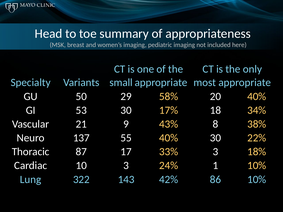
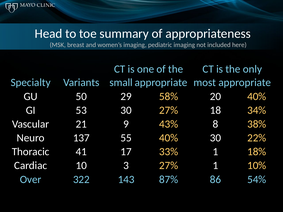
30 17%: 17% -> 27% (169, 110)
87: 87 -> 41 (81, 152)
33% 3: 3 -> 1 (215, 152)
3 24%: 24% -> 27% (169, 166)
Lung: Lung -> Over (31, 180)
42%: 42% -> 87% (169, 180)
86 10%: 10% -> 54% (257, 180)
